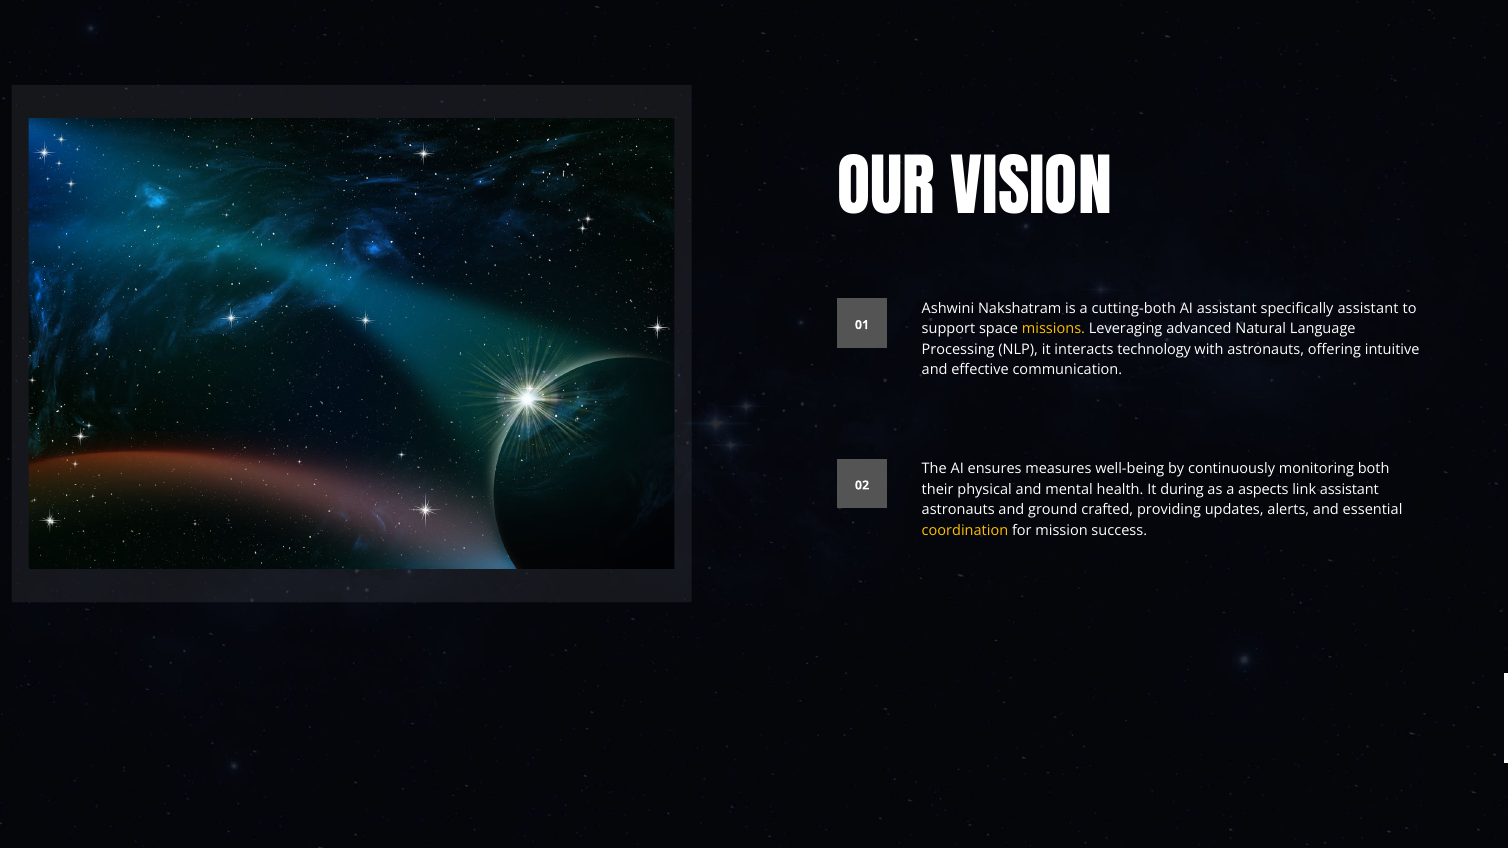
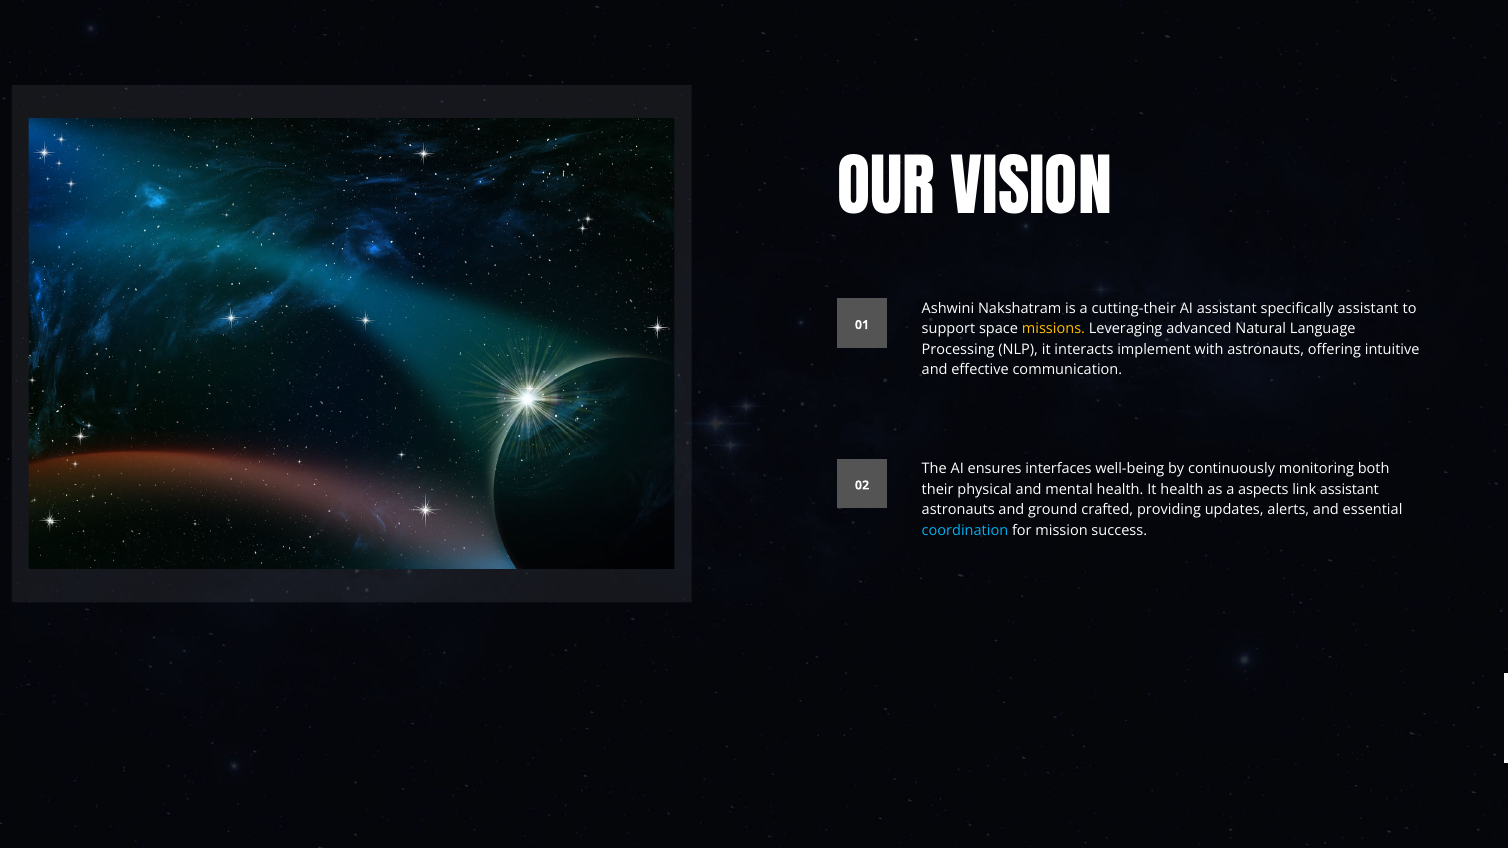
cutting-both: cutting-both -> cutting-their (1134, 309)
technology: technology -> implement (1154, 350)
measures: measures -> interfaces (1058, 469)
It during: during -> health (1182, 490)
coordination colour: yellow -> light blue (965, 530)
